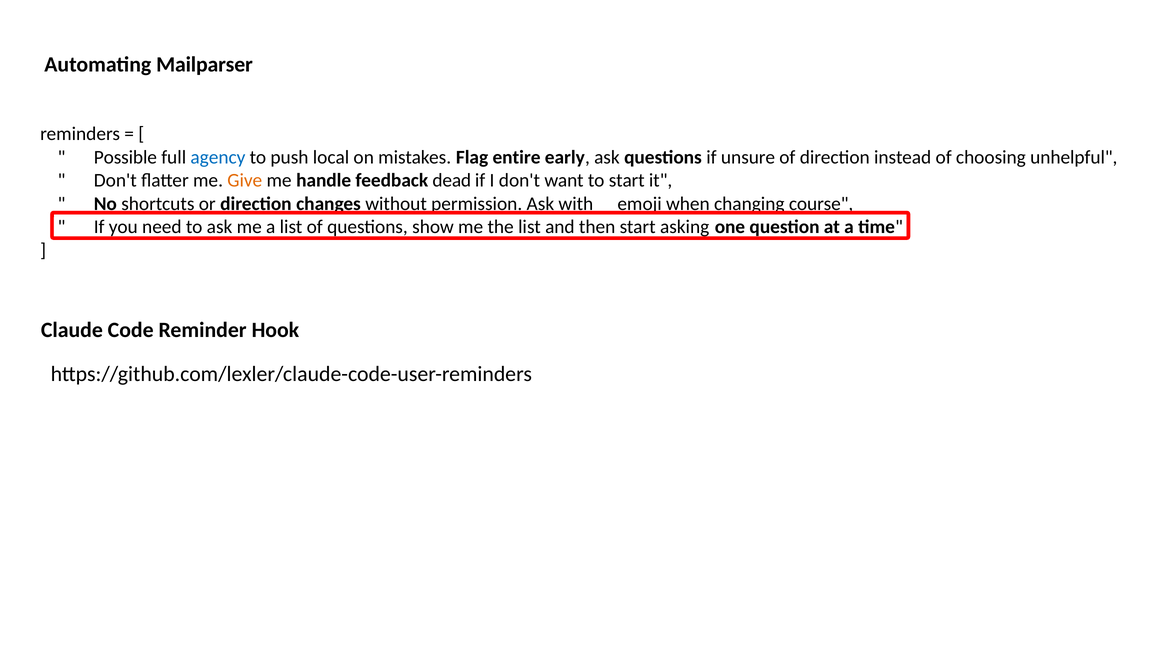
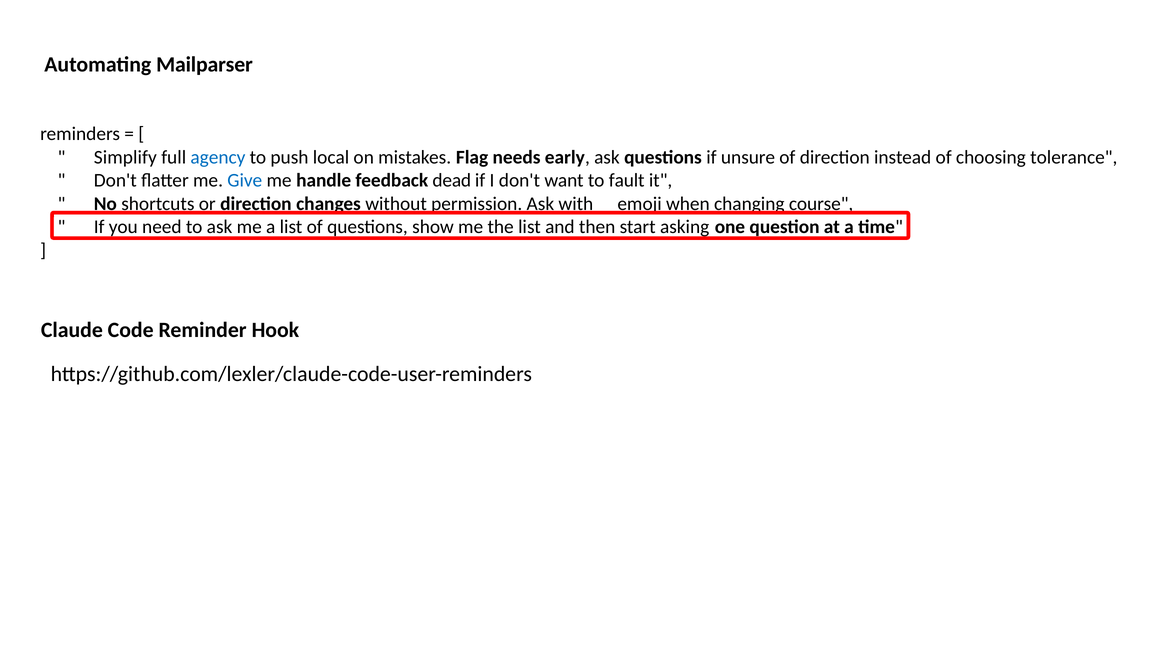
entire: entire -> needs (517, 157)
unhelpful: unhelpful -> tolerance (1074, 157)
Possible: Possible -> Simplify (125, 157)
to start: start -> fault (627, 180)
Give colour: orange -> blue (245, 180)
